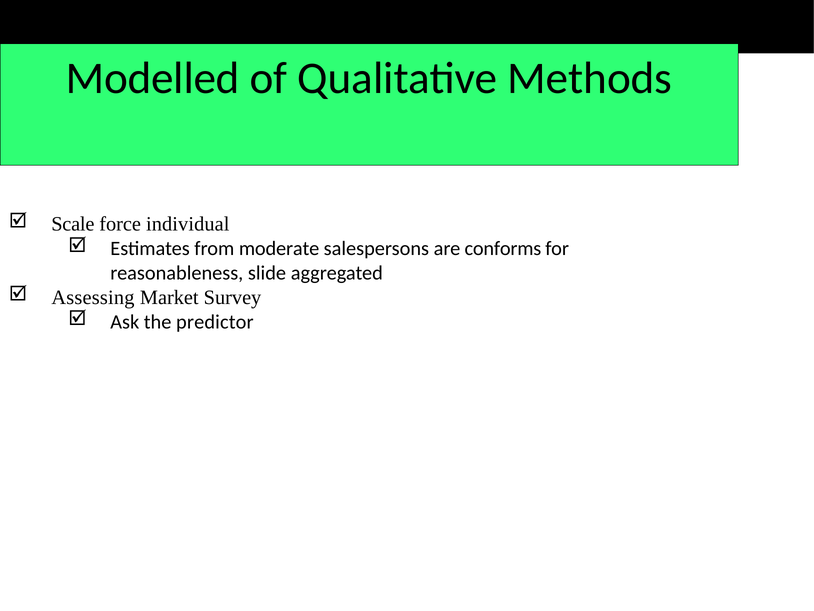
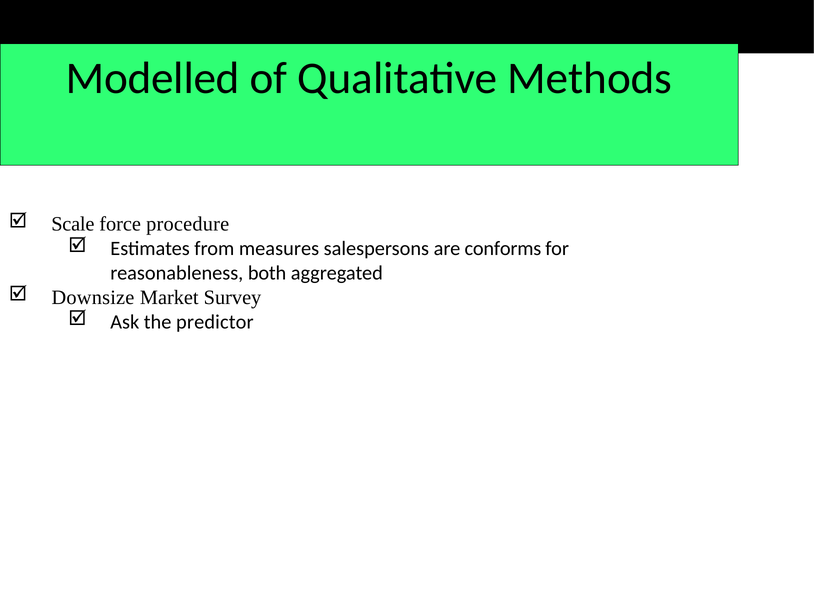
individual: individual -> procedure (188, 224)
moderate: moderate -> measures (279, 248)
slide: slide -> both (267, 273)
Assessing: Assessing -> Downsize (93, 297)
